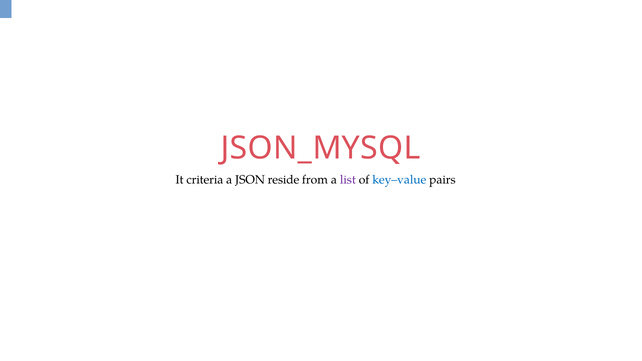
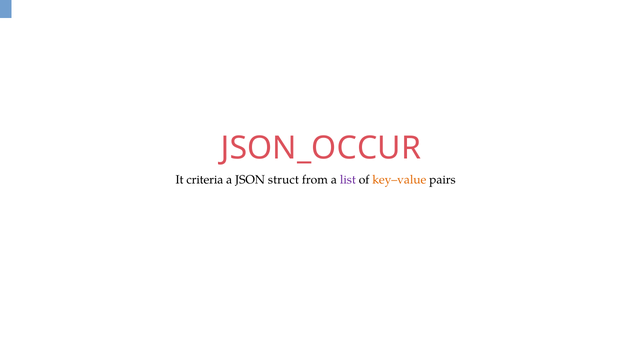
JSON_MYSQL: JSON_MYSQL -> JSON_OCCUR (321, 148)
reside: reside -> struct (283, 180)
key–value colour: blue -> orange (399, 180)
